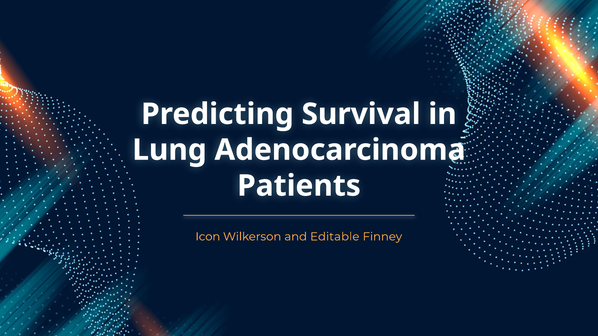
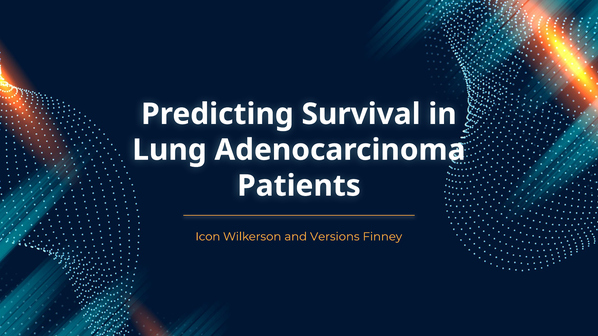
Editable: Editable -> Versions (335, 237)
